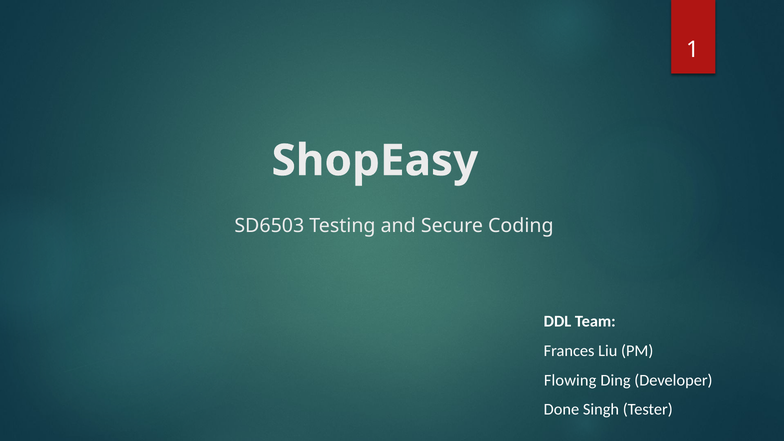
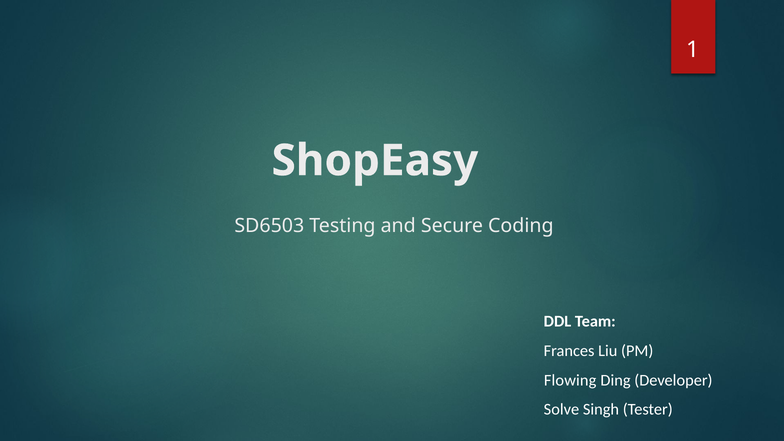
Done: Done -> Solve (561, 410)
